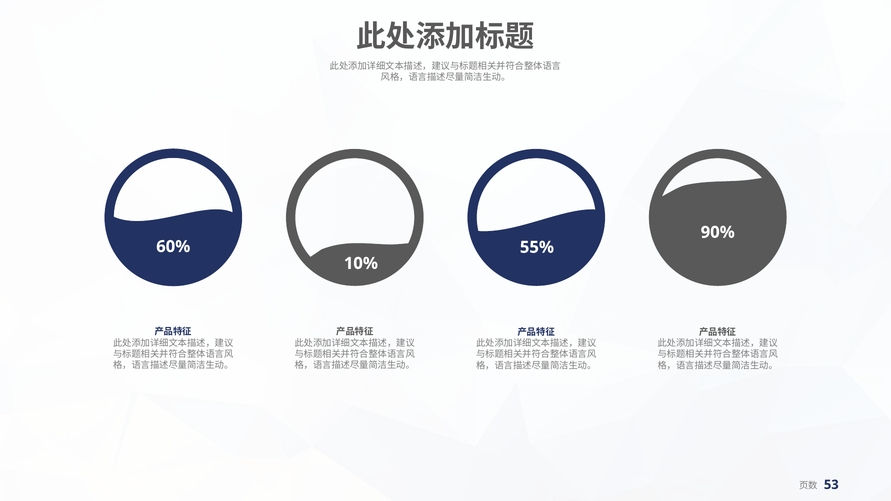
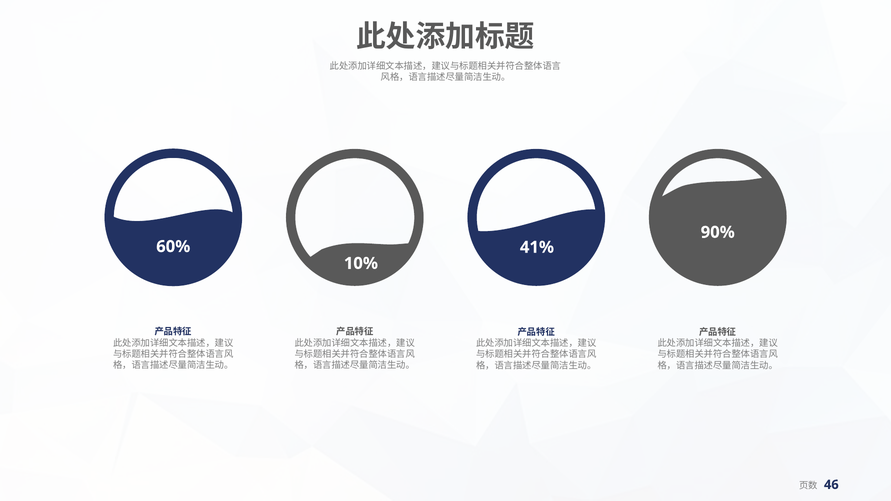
55%: 55% -> 41% (537, 247)
53: 53 -> 46 (831, 485)
